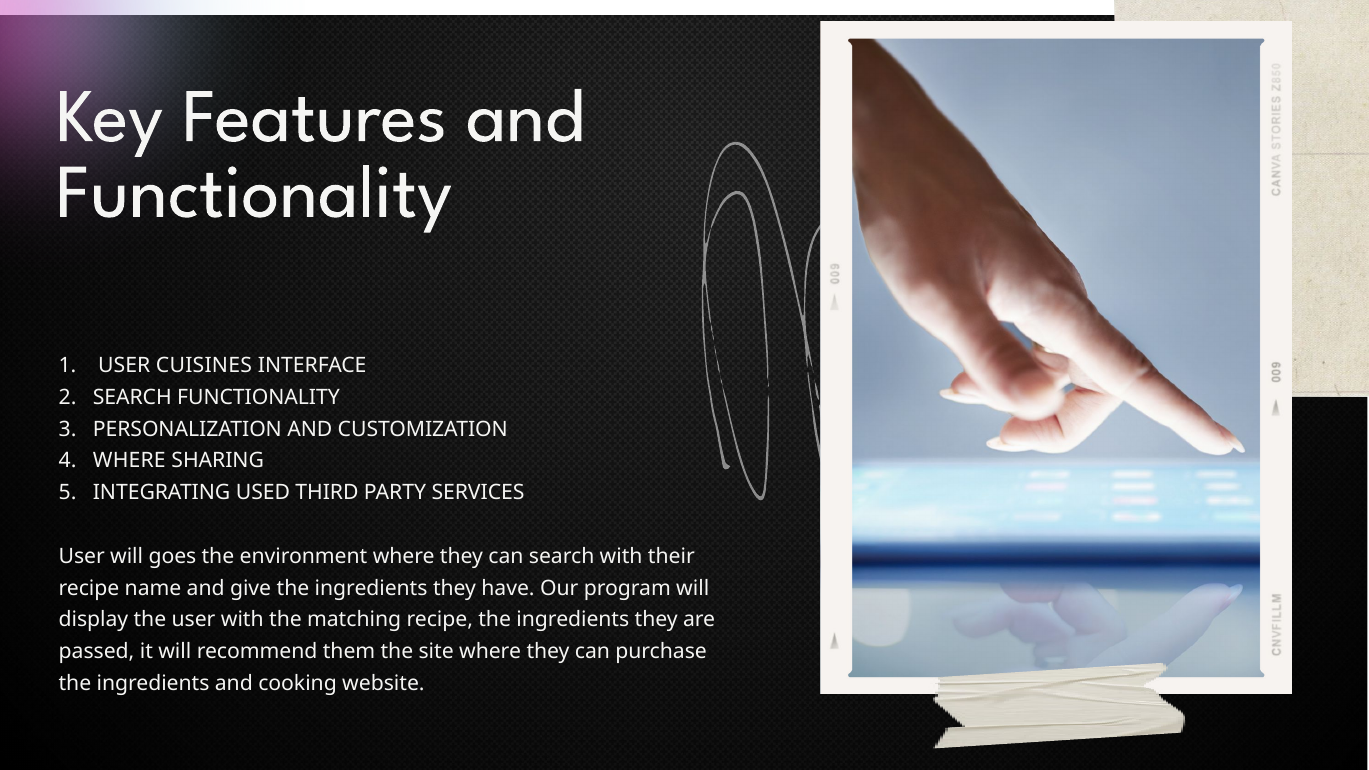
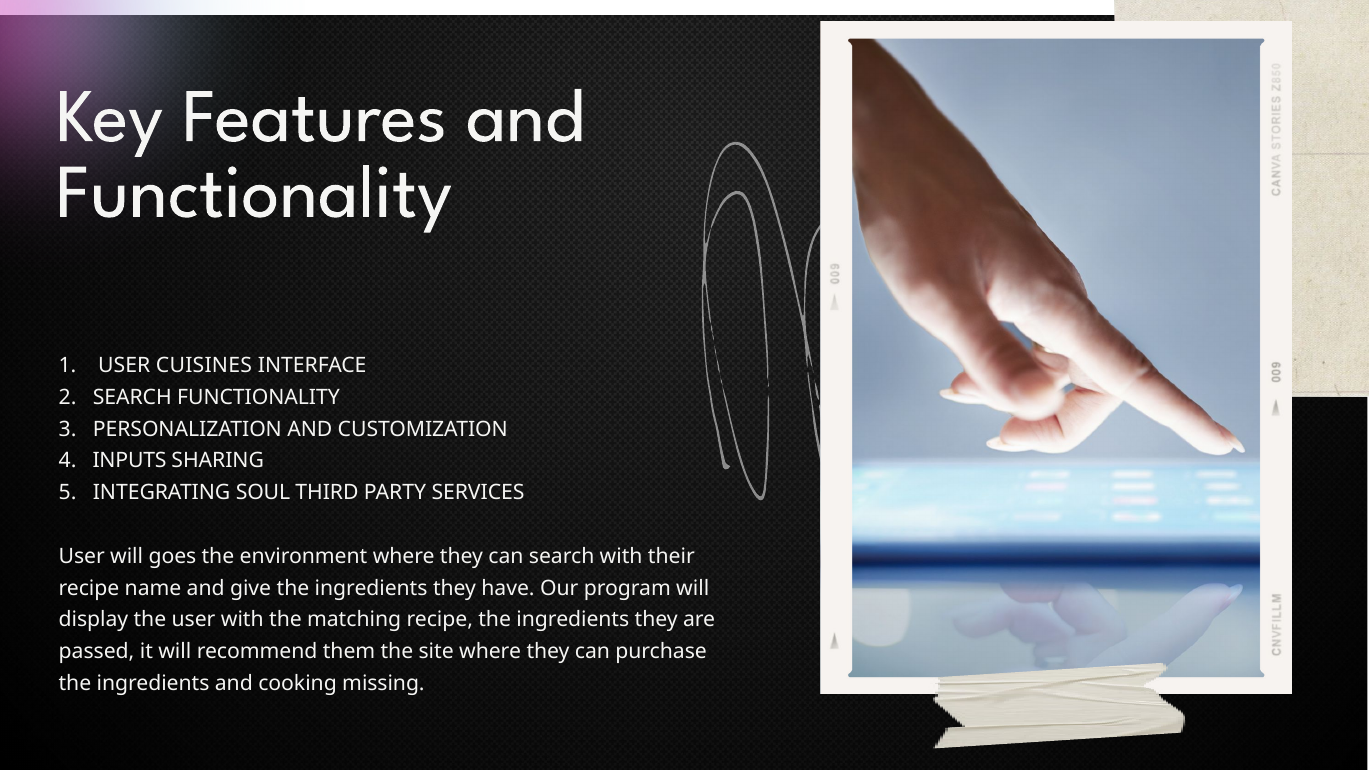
WHERE: WHERE -> INPUTS (130, 461)
USED: USED -> SOUL (263, 493)
website: website -> missing (383, 683)
